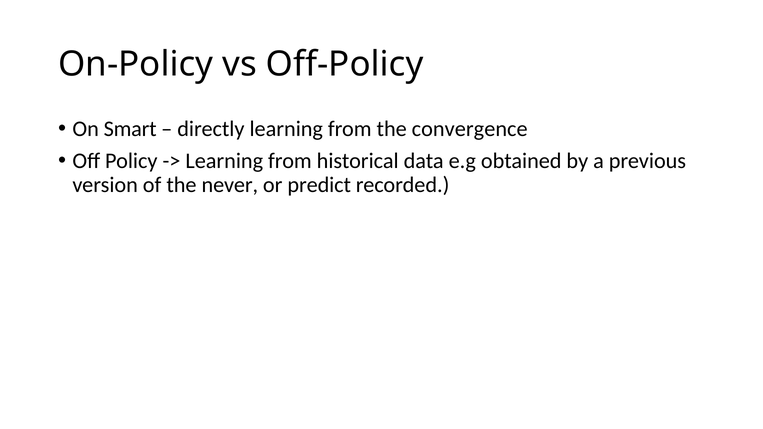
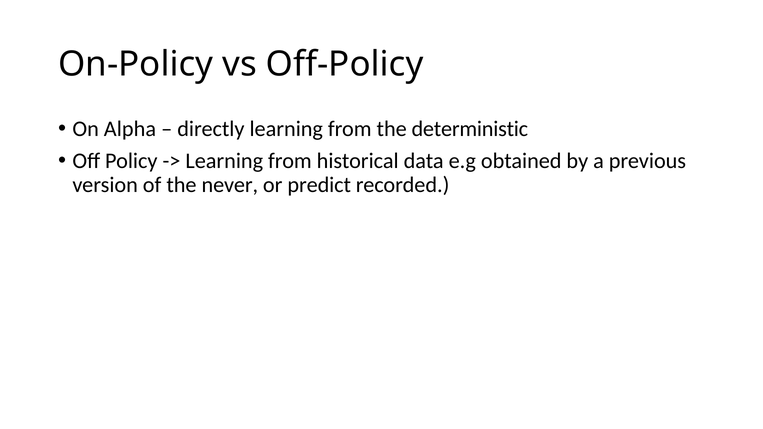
Smart: Smart -> Alpha (130, 129)
convergence: convergence -> deterministic (470, 129)
